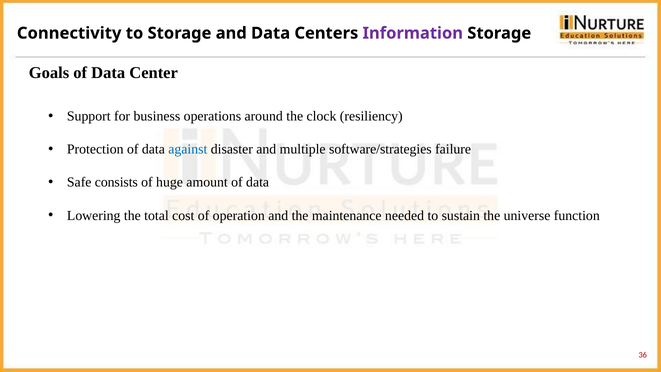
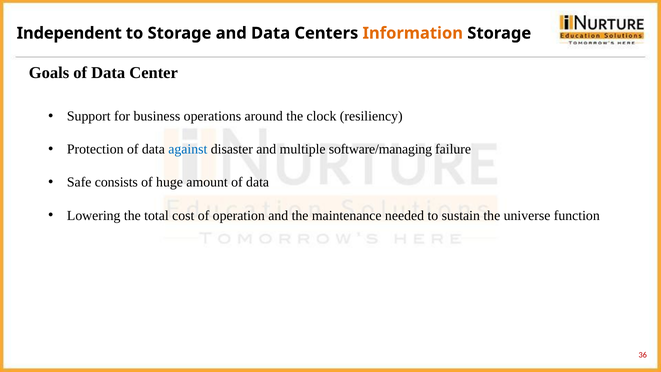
Connectivity: Connectivity -> Independent (69, 33)
Information colour: purple -> orange (413, 33)
software/strategies: software/strategies -> software/managing (380, 149)
